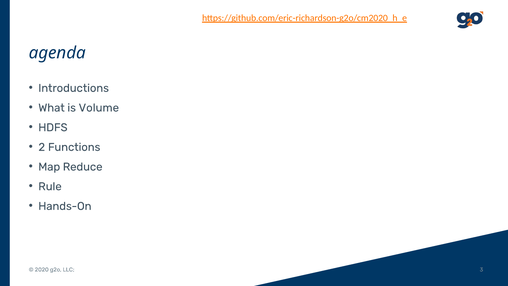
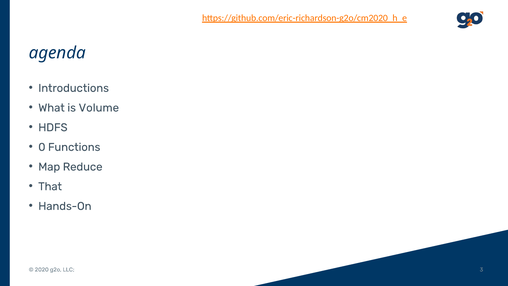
2: 2 -> 0 (42, 147)
Rule: Rule -> That (50, 186)
